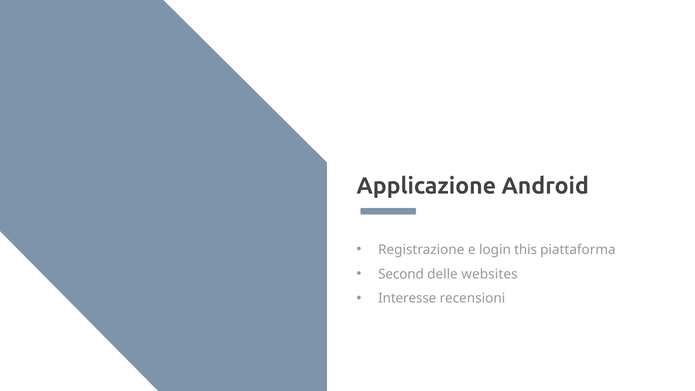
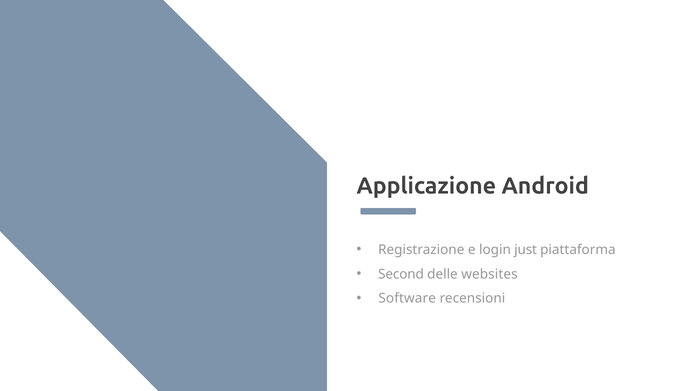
this: this -> just (526, 250)
Interesse: Interesse -> Software (407, 298)
